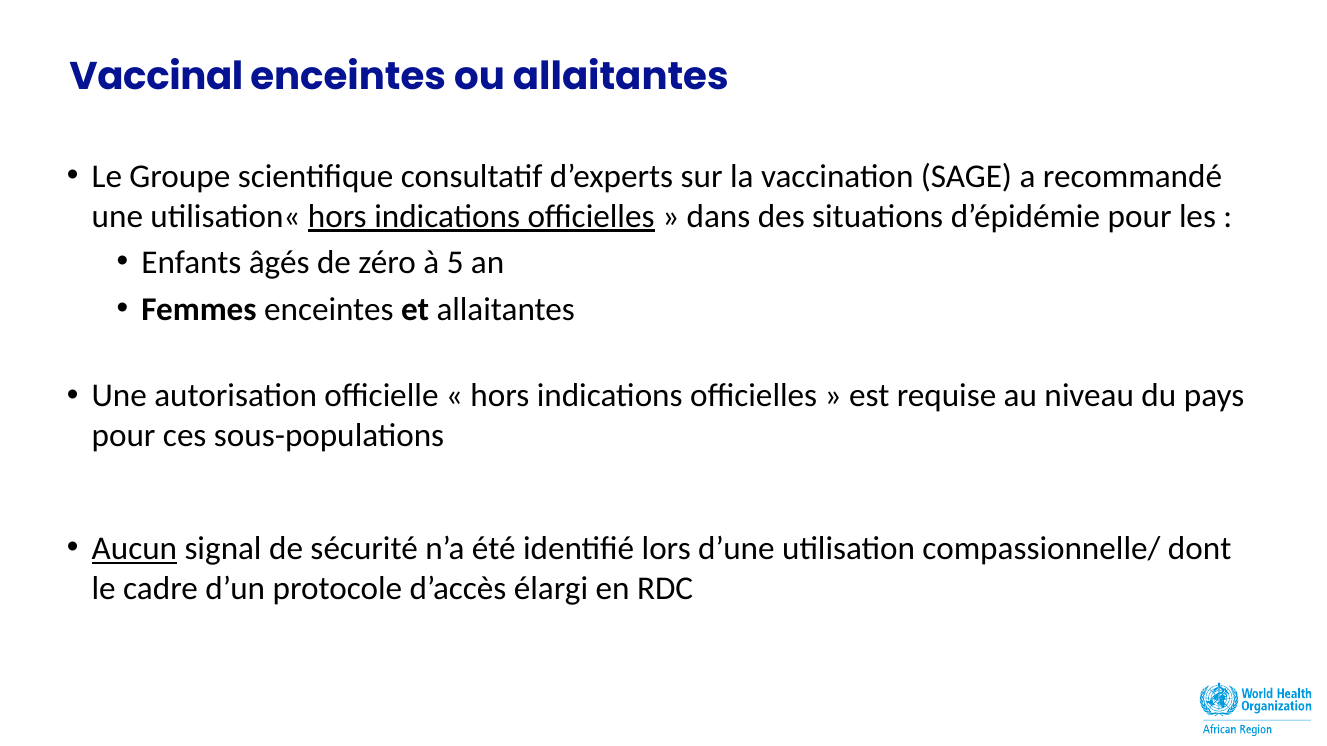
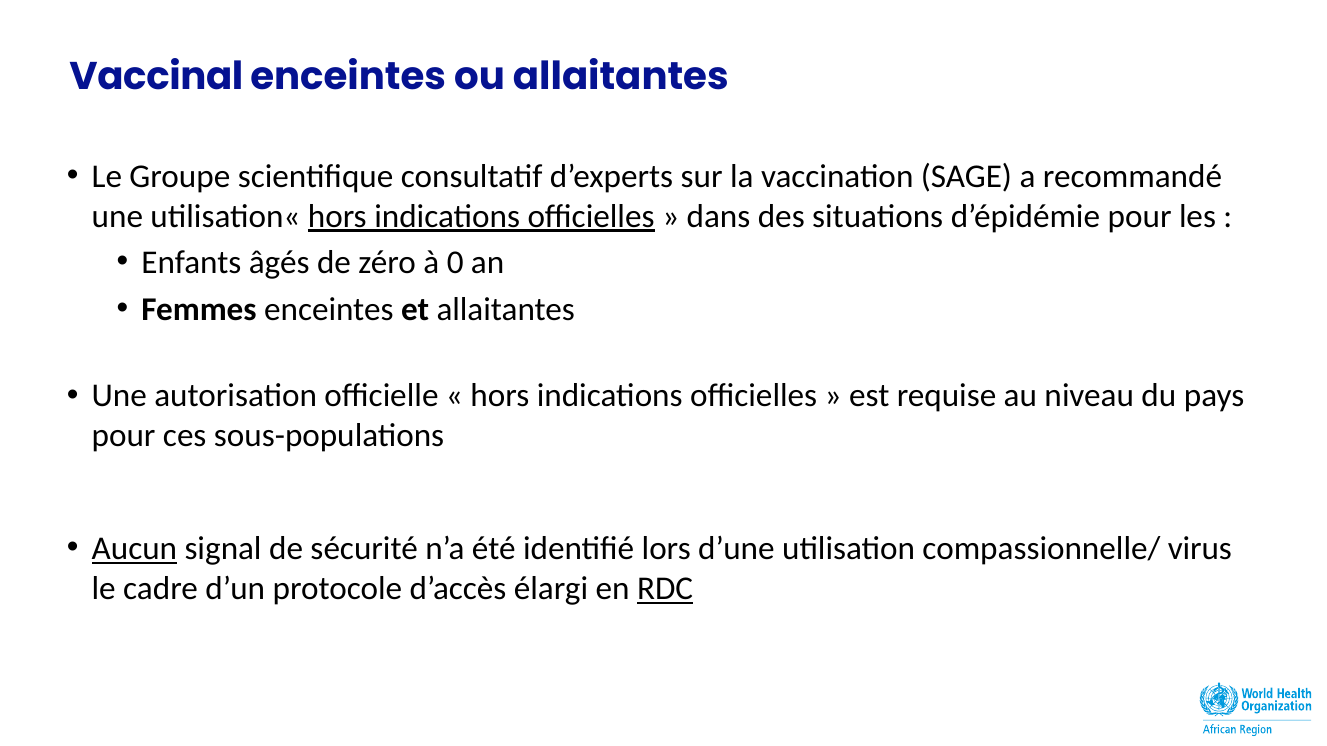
5: 5 -> 0 (455, 263)
dont: dont -> virus (1200, 549)
RDC underline: none -> present (665, 589)
